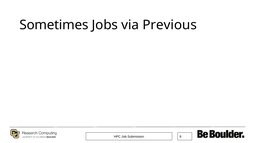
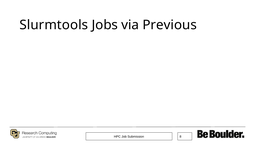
Sometimes: Sometimes -> Slurmtools (54, 25)
